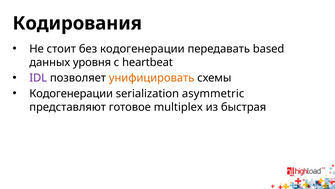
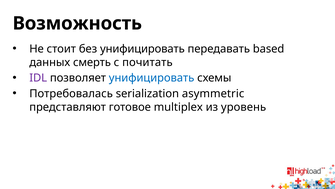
Кодирования: Кодирования -> Возможность (77, 23)
без кодогенерации: кодогенерации -> унифицировать (142, 49)
уровня: уровня -> смерть (92, 62)
heartbeat: heartbeat -> почитать (147, 62)
унифицировать colour: orange -> blue (152, 78)
Кодогенерации: Кодогенерации -> Потребовалась (71, 93)
быстрая: быстрая -> уровень (244, 107)
